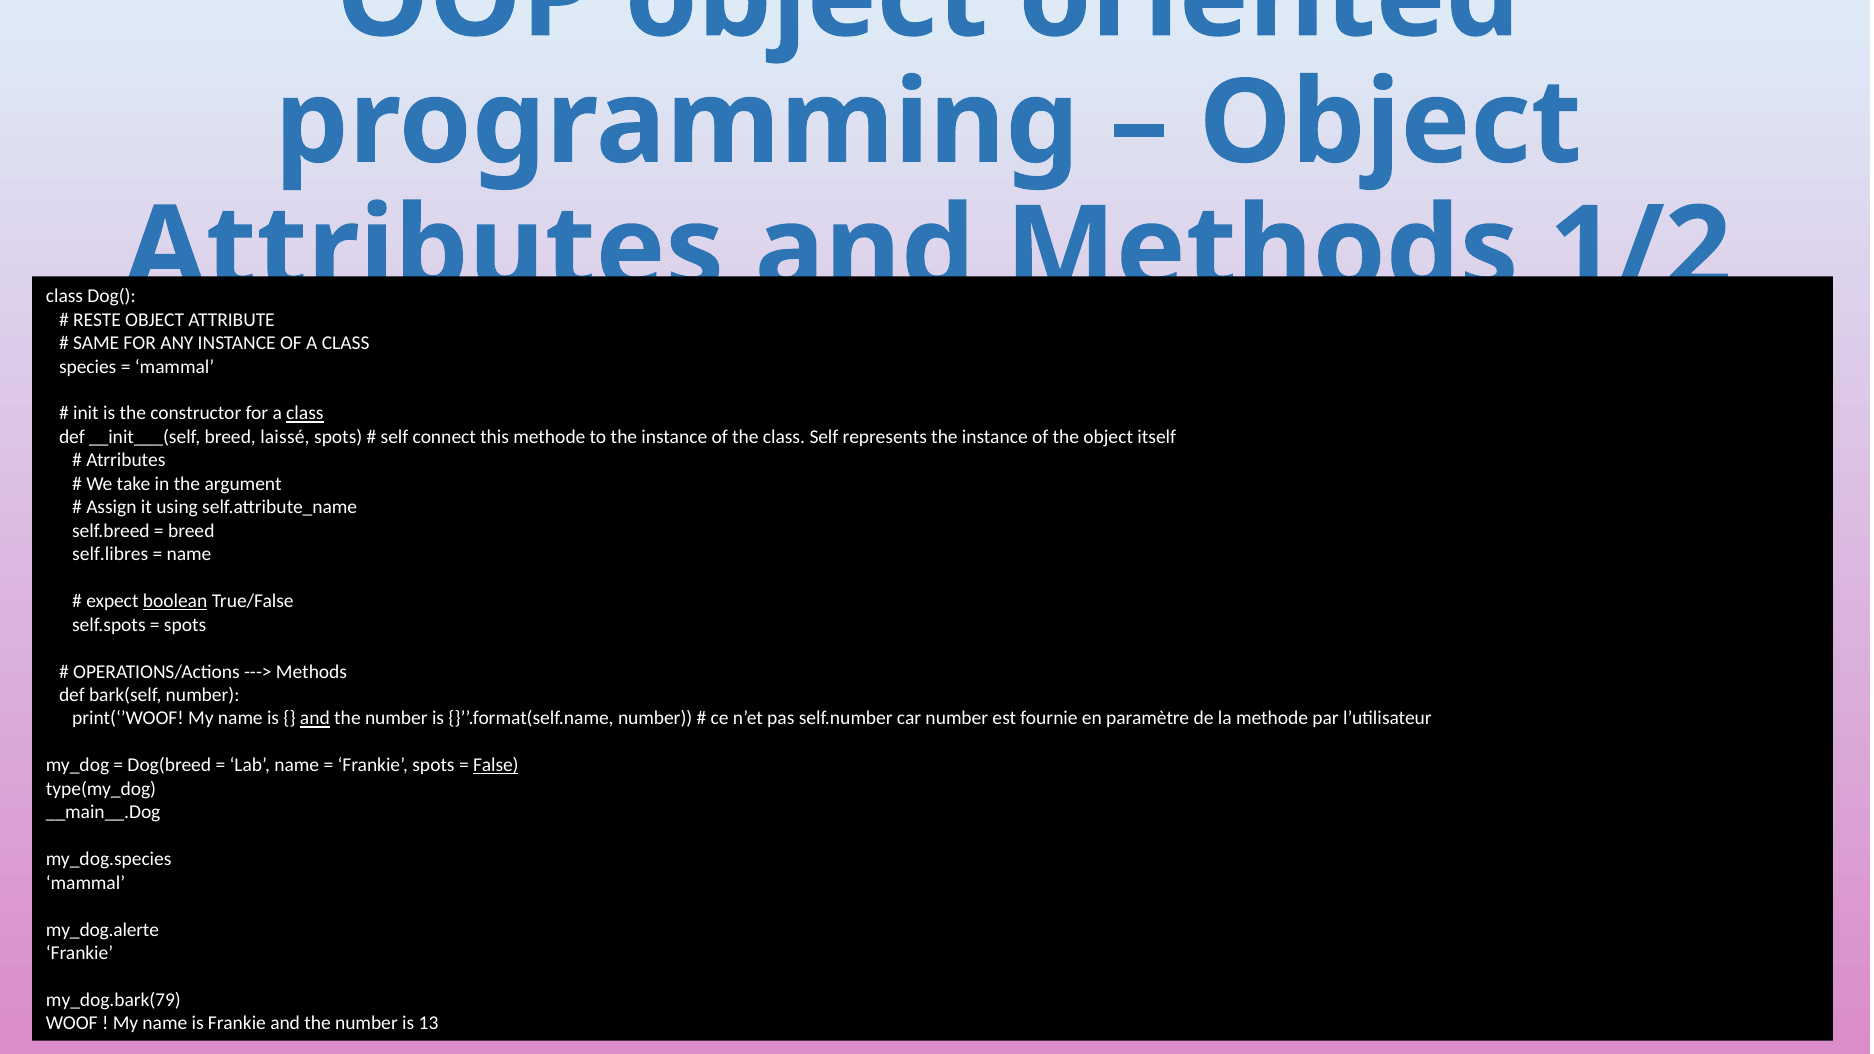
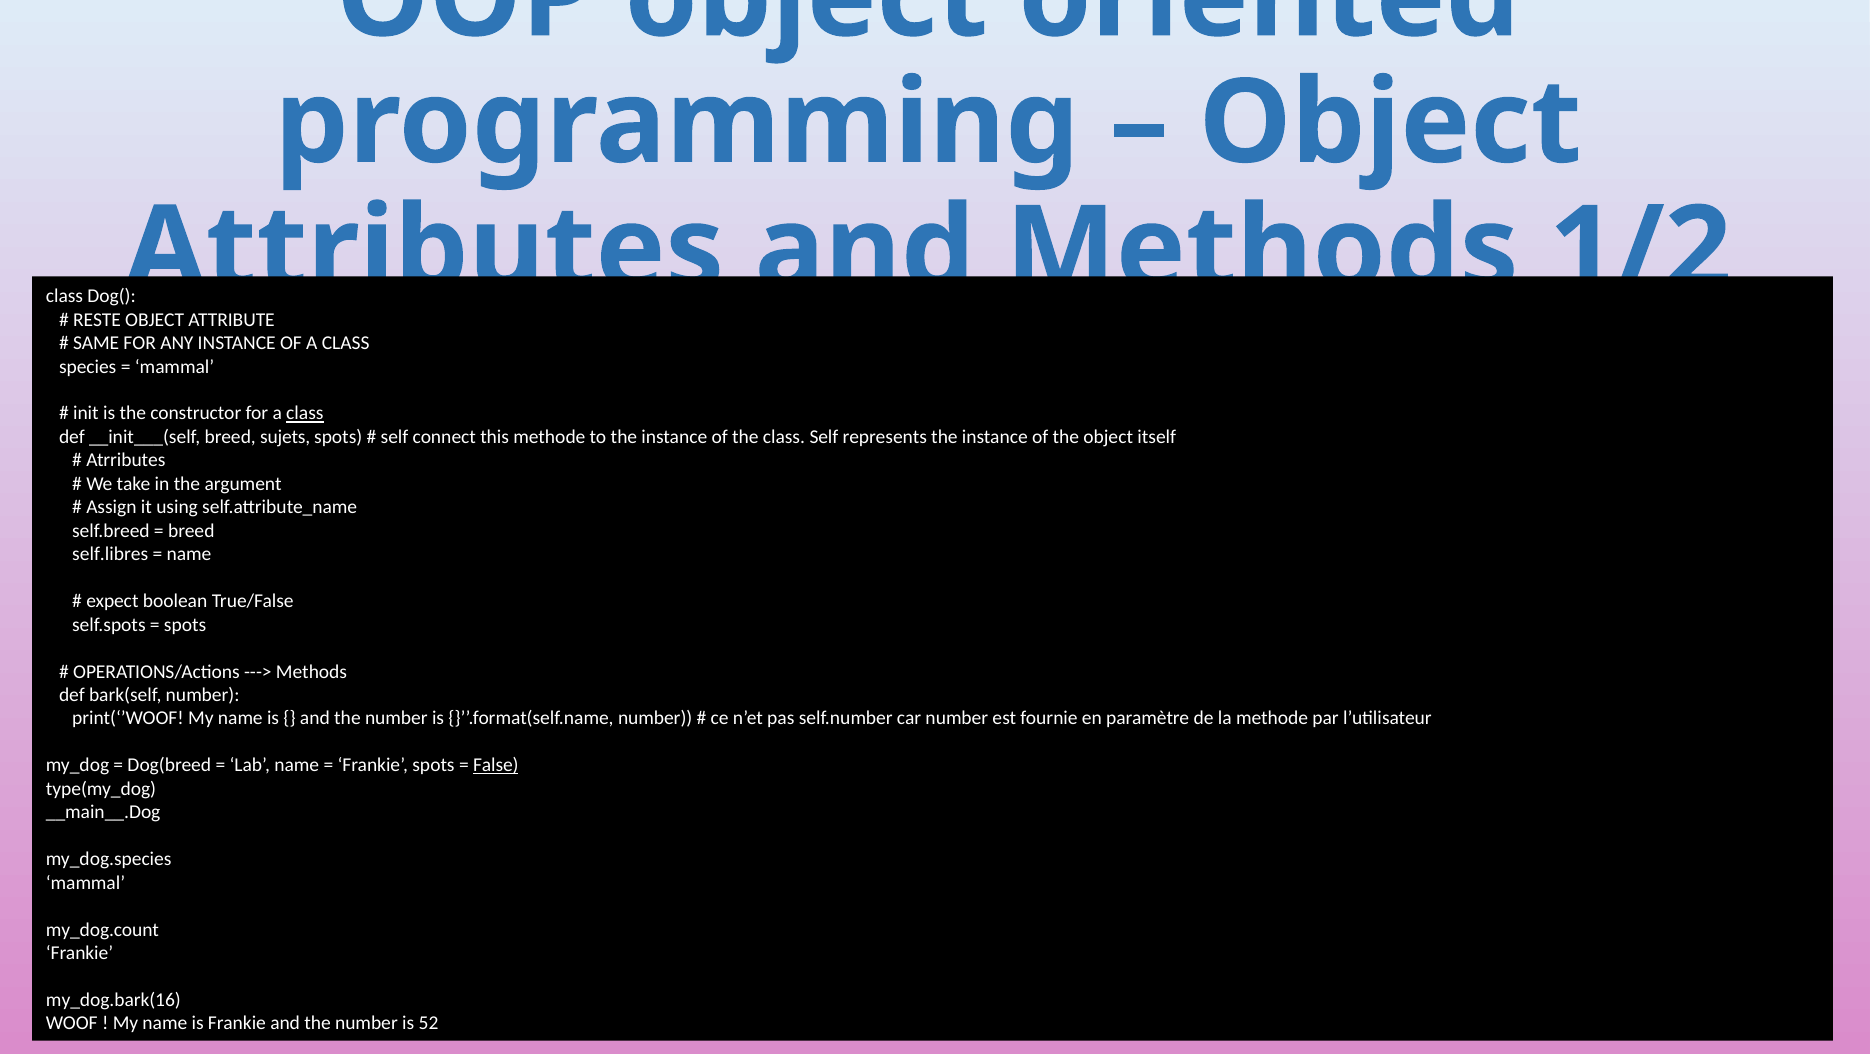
laissé: laissé -> sujets (285, 437)
boolean underline: present -> none (175, 601)
and underline: present -> none (315, 719)
my_dog.alerte: my_dog.alerte -> my_dog.count (102, 930)
my_dog.bark(79: my_dog.bark(79 -> my_dog.bark(16 (113, 1000)
13: 13 -> 52 (429, 1024)
